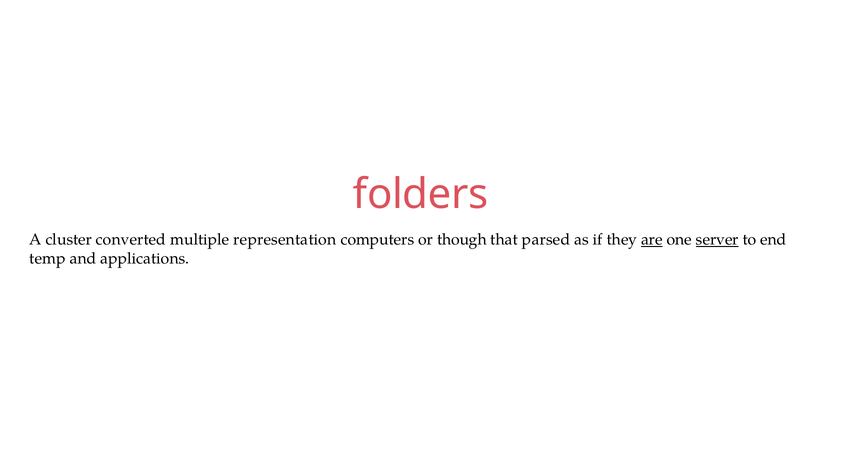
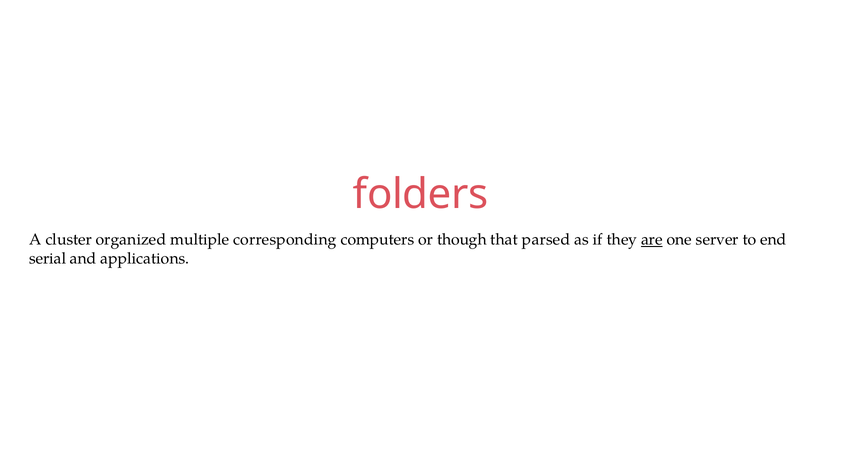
converted: converted -> organized (131, 240)
representation: representation -> corresponding (285, 240)
server underline: present -> none (717, 240)
temp: temp -> serial (48, 259)
